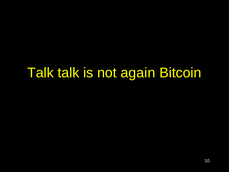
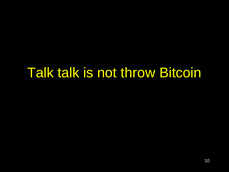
again: again -> throw (138, 73)
